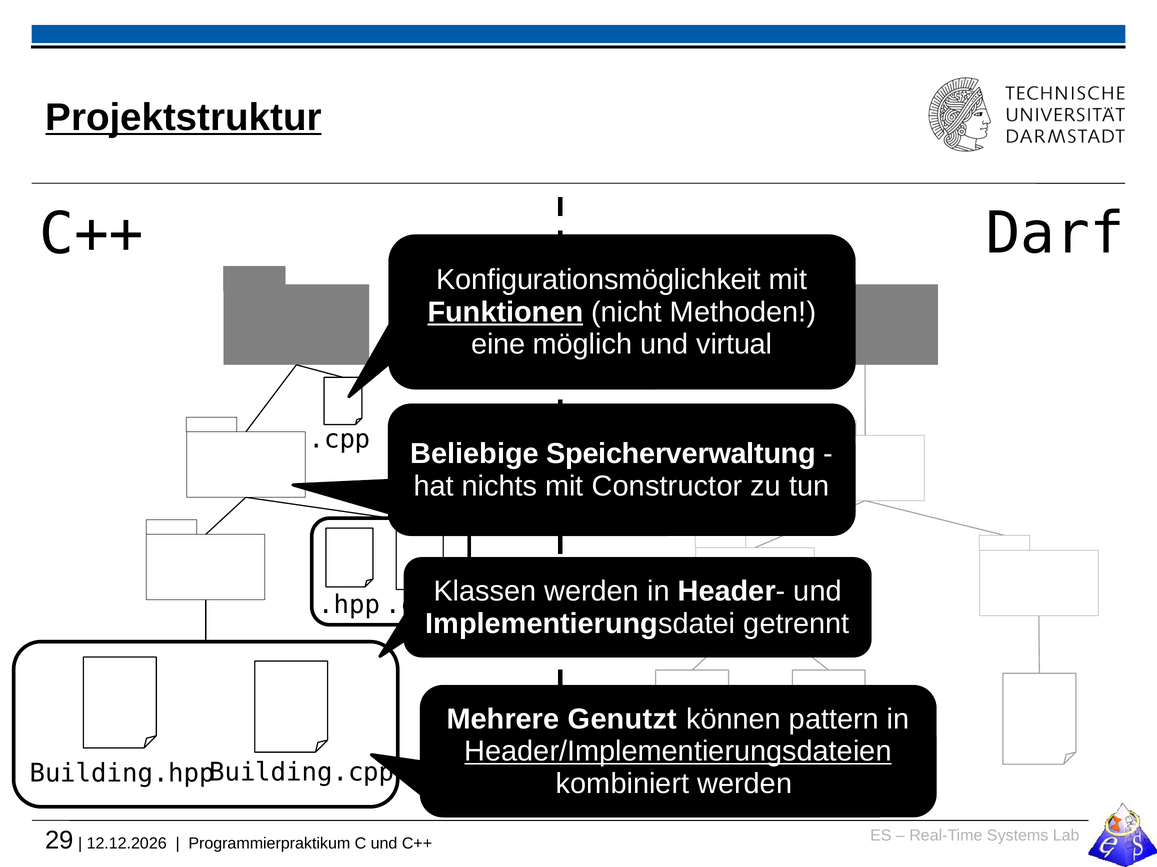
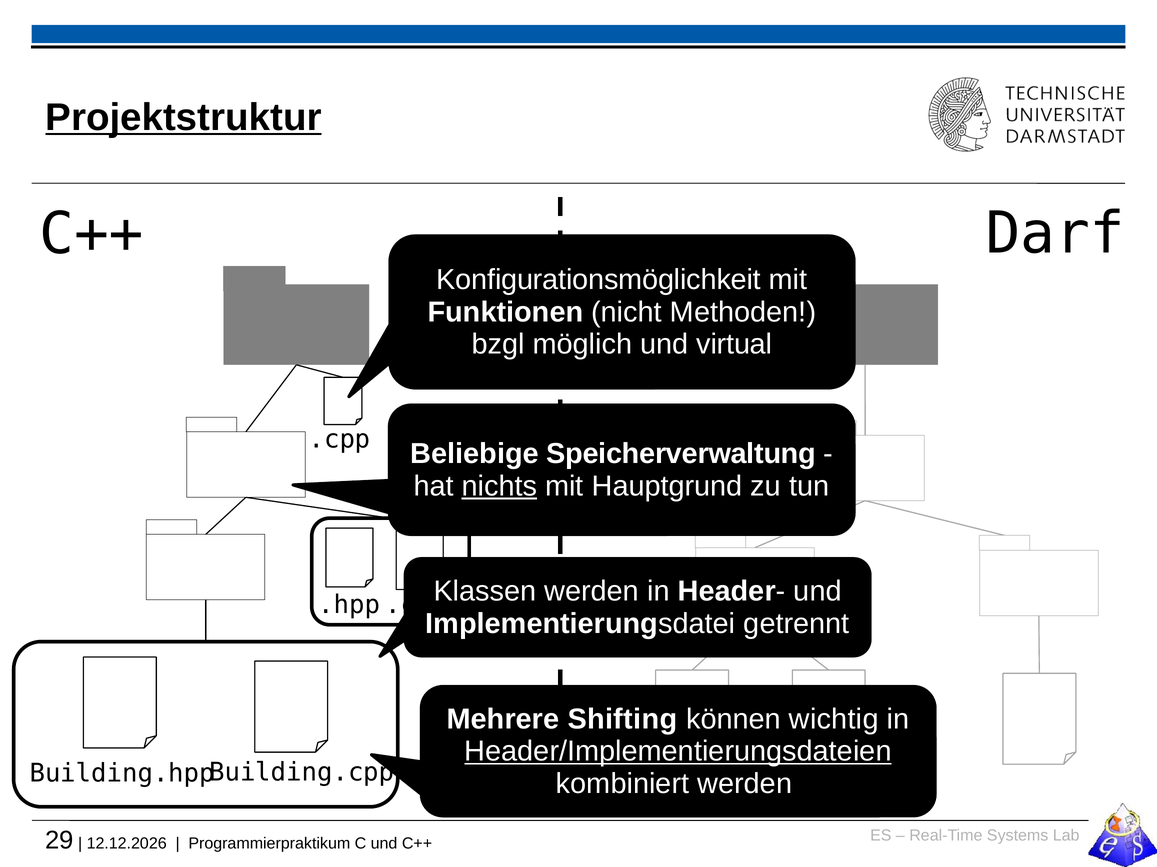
Funktionen underline: present -> none (505, 312)
eine: eine -> bzgl (498, 345)
nichts underline: none -> present (499, 486)
Constructor: Constructor -> Hauptgrund (667, 486)
Genutzt: Genutzt -> Shifting (622, 720)
pattern: pattern -> wichtig (834, 720)
